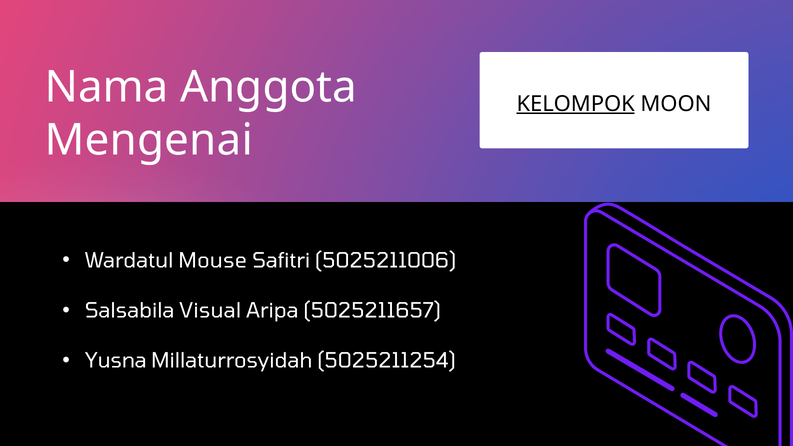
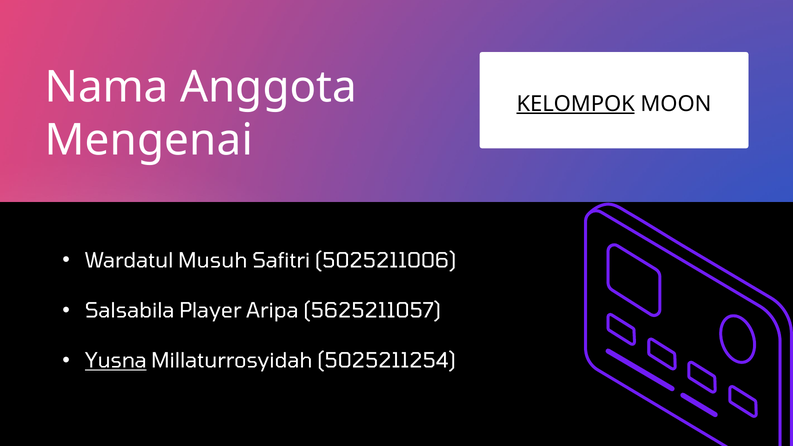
Mouse: Mouse -> Musuh (213, 261)
Visual: Visual -> Player (210, 311)
5025211657: 5025211657 -> 5625211057 (372, 311)
Yusna underline: none -> present (116, 361)
